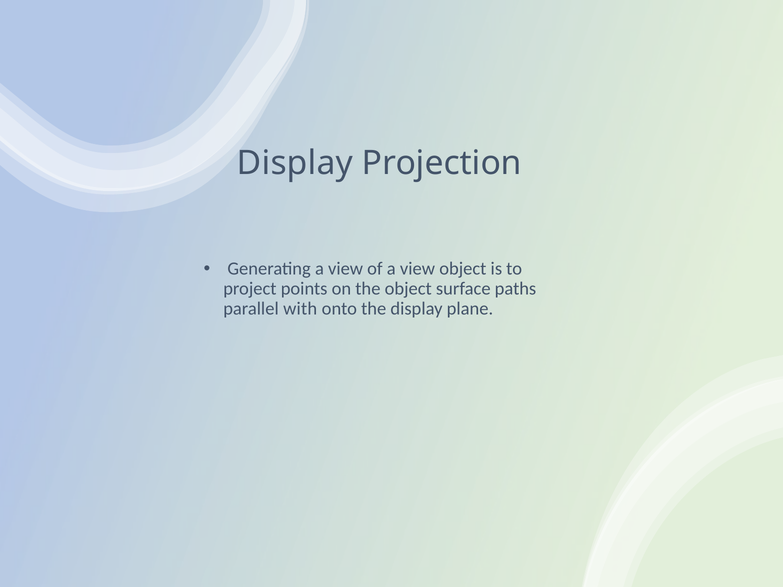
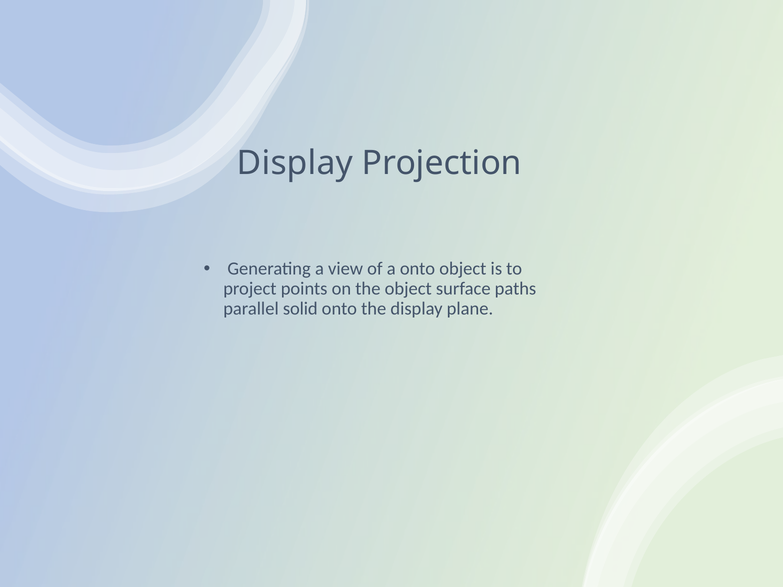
of a view: view -> onto (417, 269)
with: with -> solid (300, 309)
